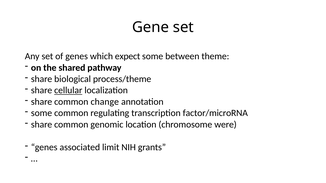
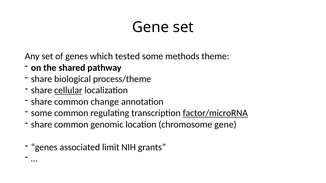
expect: expect -> tested (127, 56)
between: between -> methods (182, 56)
factor/microRNA underline: none -> present (215, 113)
chromosome were: were -> gene (225, 125)
